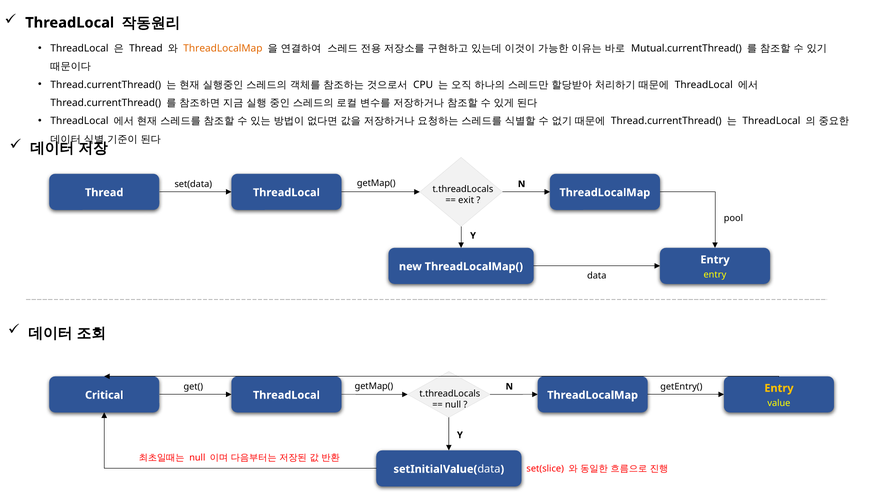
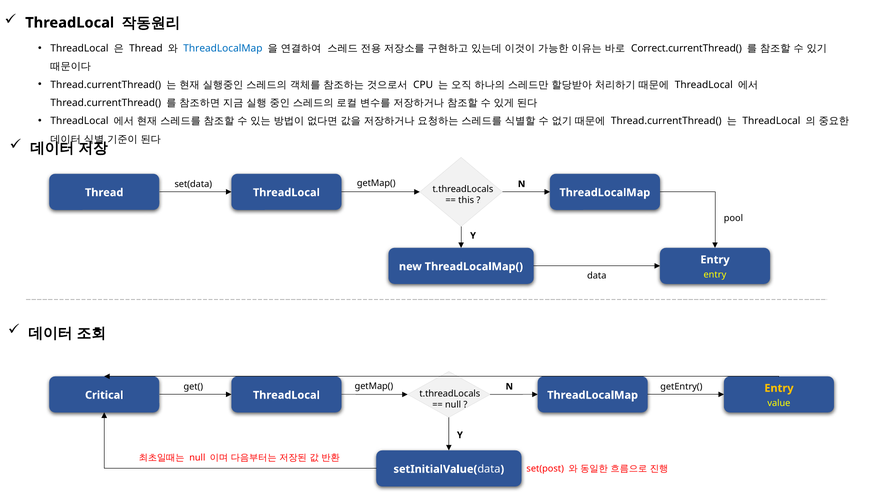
ThreadLocalMap colour: orange -> blue (223, 48)
Mutual.currentThread(: Mutual.currentThread( -> Correct.currentThread( (686, 48)
exit: exit -> this (466, 200)
set(slice: set(slice -> set(post (545, 469)
